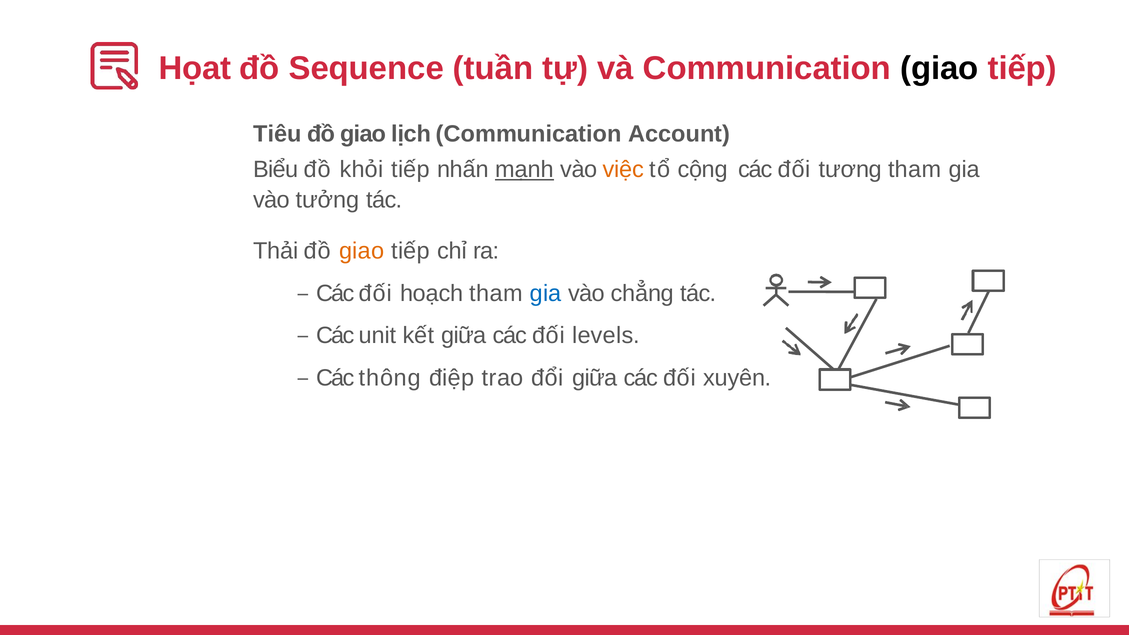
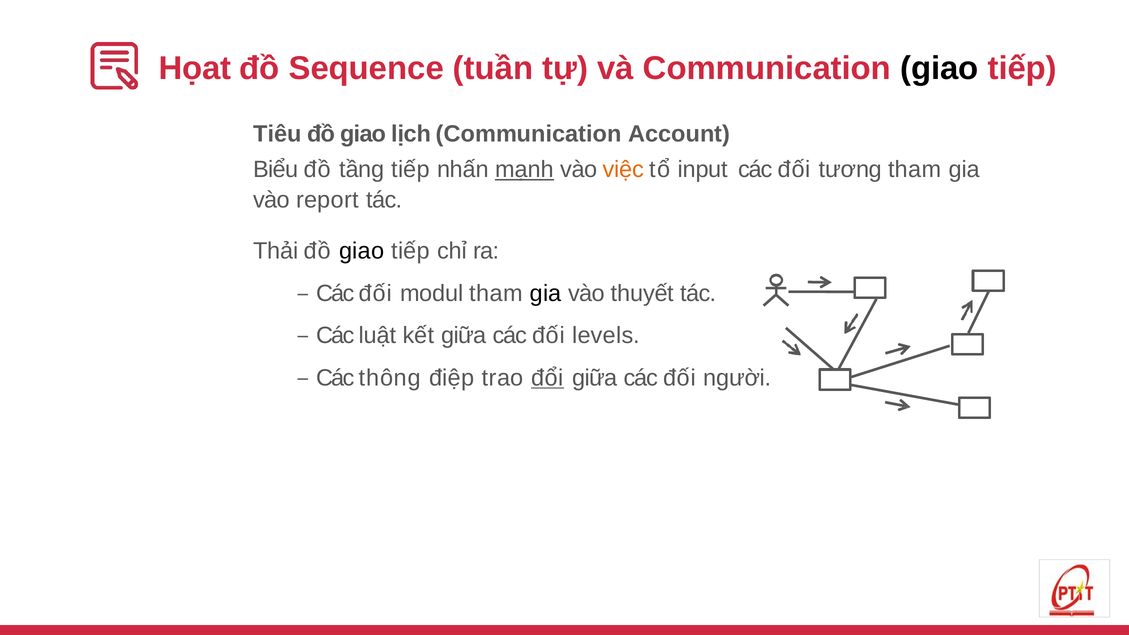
khỏi: khỏi -> tầng (362, 170)
cộng: cộng -> input (703, 170)
tưởng: tưởng -> report (327, 200)
giao colour: orange -> black (362, 251)
hoạch: hoạch -> modul (432, 293)
gia colour: blue -> black (546, 293)
chẳng: chẳng -> thuyết (642, 293)
unit: unit -> luật (378, 336)
đổi underline: none -> present (547, 378)
xuyên: xuyên -> người (737, 378)
